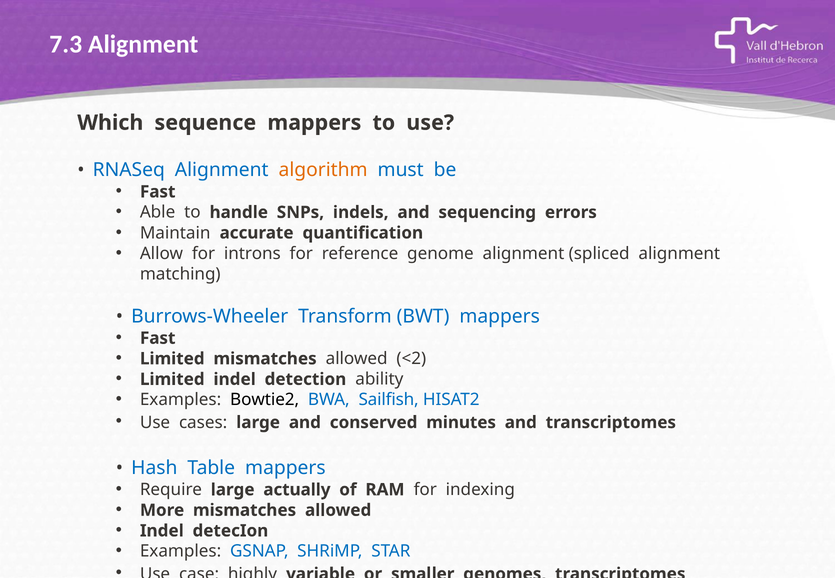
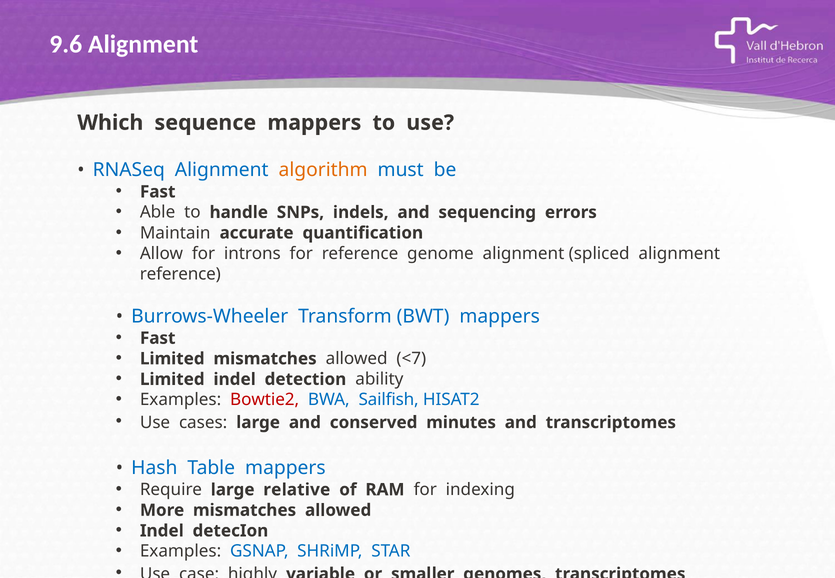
7.3: 7.3 -> 9.6 (66, 44)
matching: matching -> reference (180, 274)
<2: <2 -> <7 (411, 359)
Bowtie2 colour: black -> red (265, 400)
actually: actually -> relative (297, 490)
